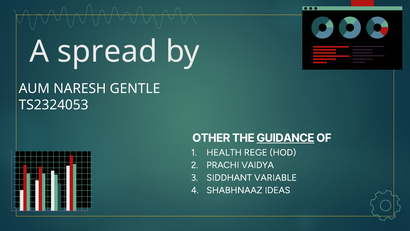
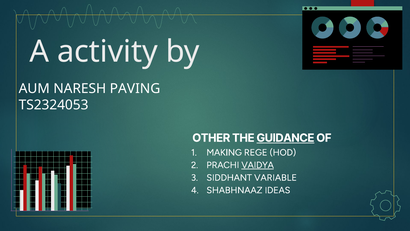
spread: spread -> activity (107, 52)
GENTLE: GENTLE -> PAVING (135, 89)
HEALTH: HEALTH -> MAKING (224, 152)
VAIDYA underline: none -> present (258, 165)
